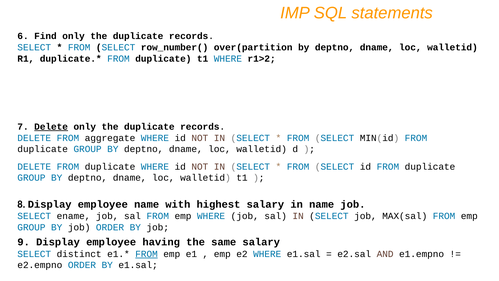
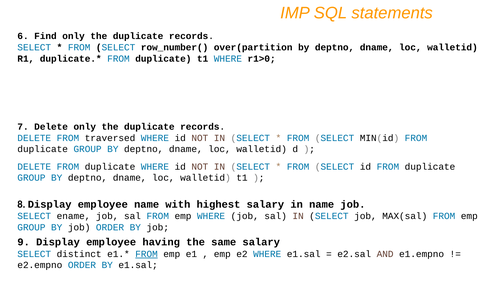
r1>2: r1>2 -> r1>0 (262, 59)
Delete underline: present -> none (51, 127)
aggregate: aggregate -> traversed (110, 138)
